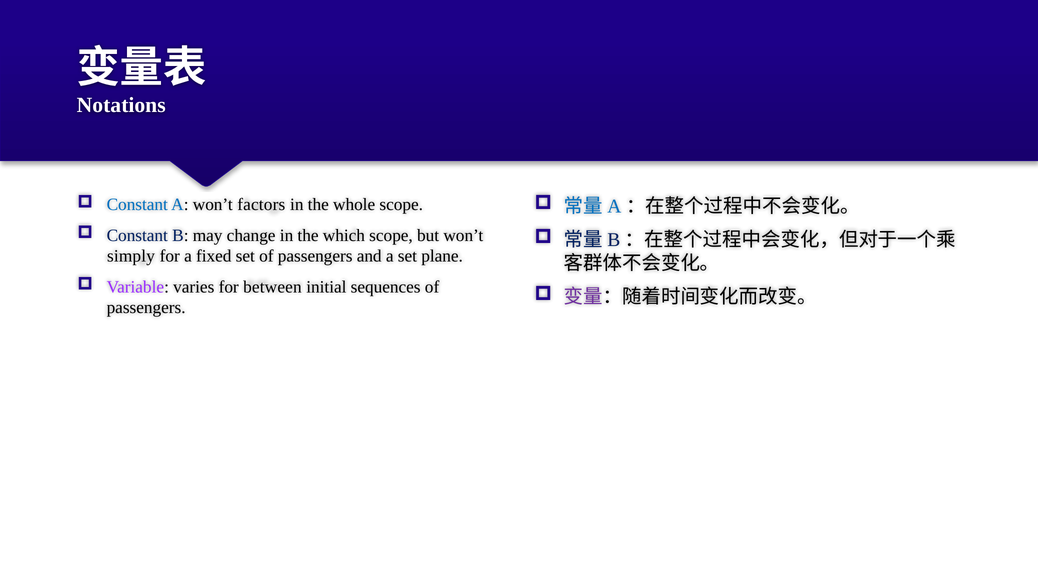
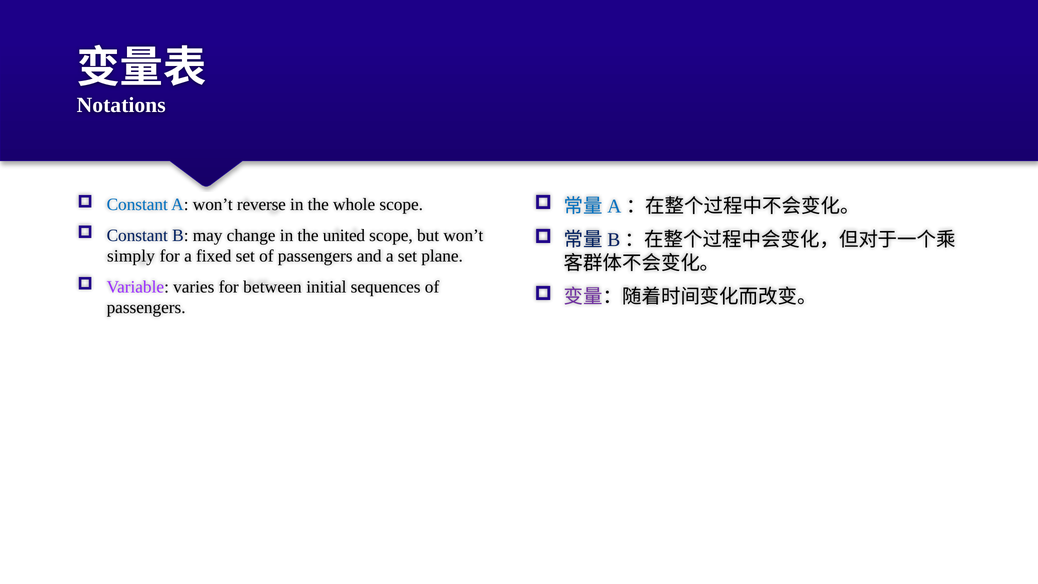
factors: factors -> reverse (261, 205)
which: which -> united (344, 235)
